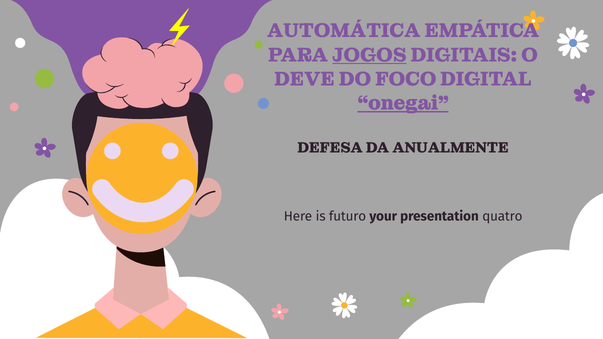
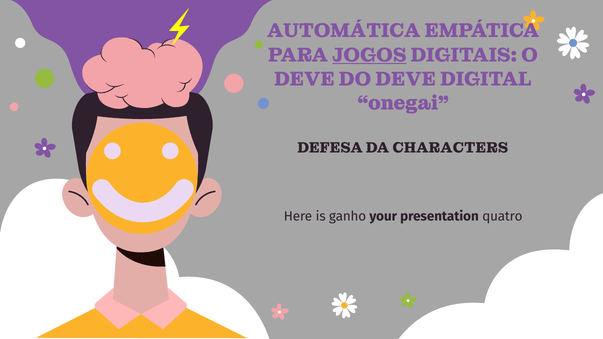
DO FOCO: FOCO -> DEVE (406, 79)
onegai underline: present -> none (403, 103)
ANUALMENTE: ANUALMENTE -> CHARACTERS (450, 148)
futuro: futuro -> ganho (348, 217)
